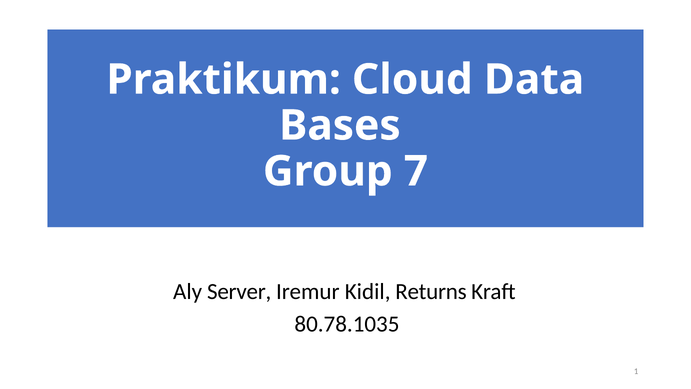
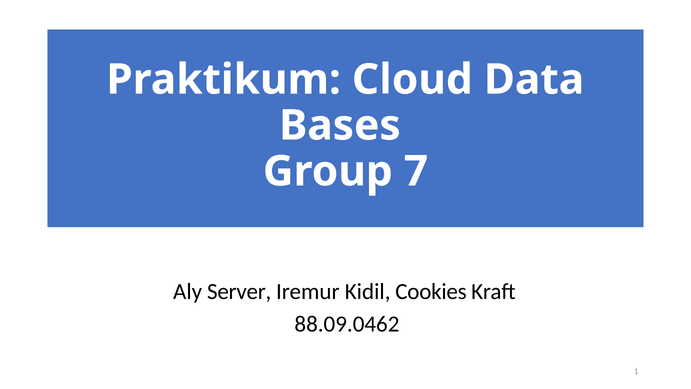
Returns: Returns -> Cookies (431, 292)
80.78.1035: 80.78.1035 -> 88.09.0462 (347, 324)
